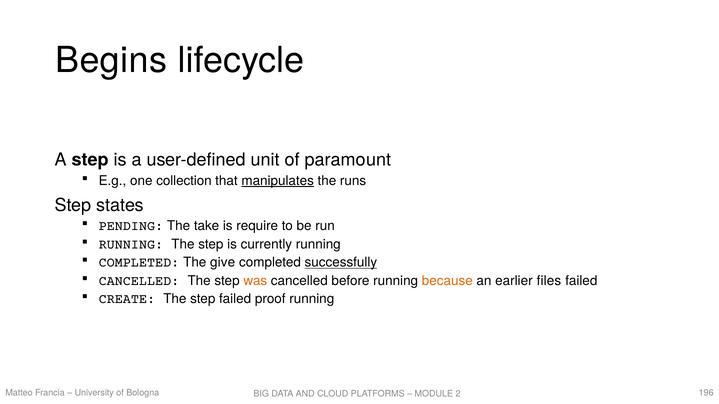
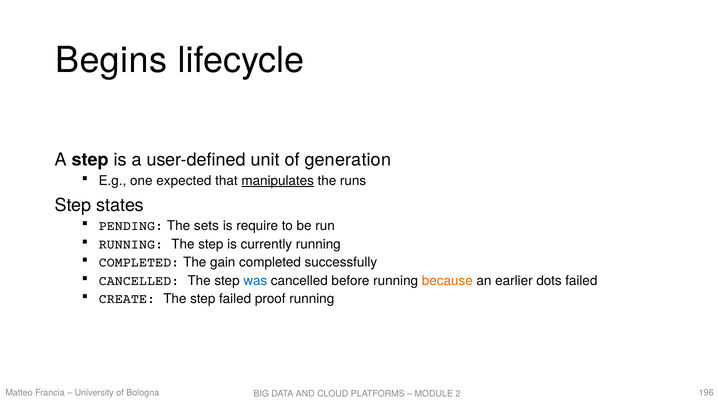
paramount: paramount -> generation (348, 160)
collection: collection -> expected (184, 181)
take: take -> sets (206, 226)
give: give -> gain (223, 263)
successfully underline: present -> none (341, 263)
was colour: orange -> blue (255, 281)
files: files -> dots (549, 281)
